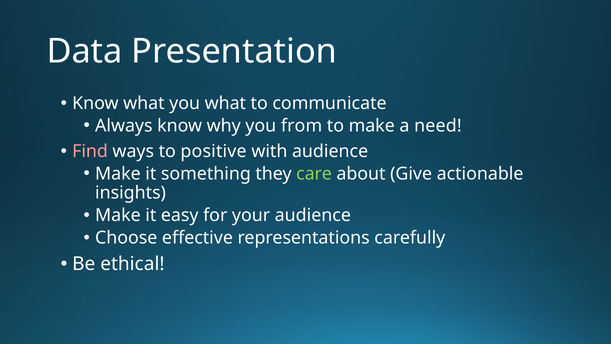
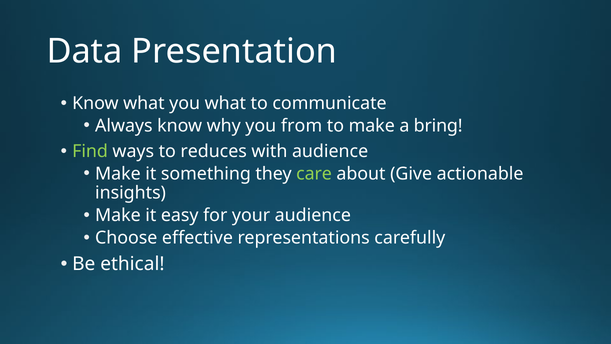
need: need -> bring (438, 126)
Find colour: pink -> light green (90, 151)
positive: positive -> reduces (214, 151)
